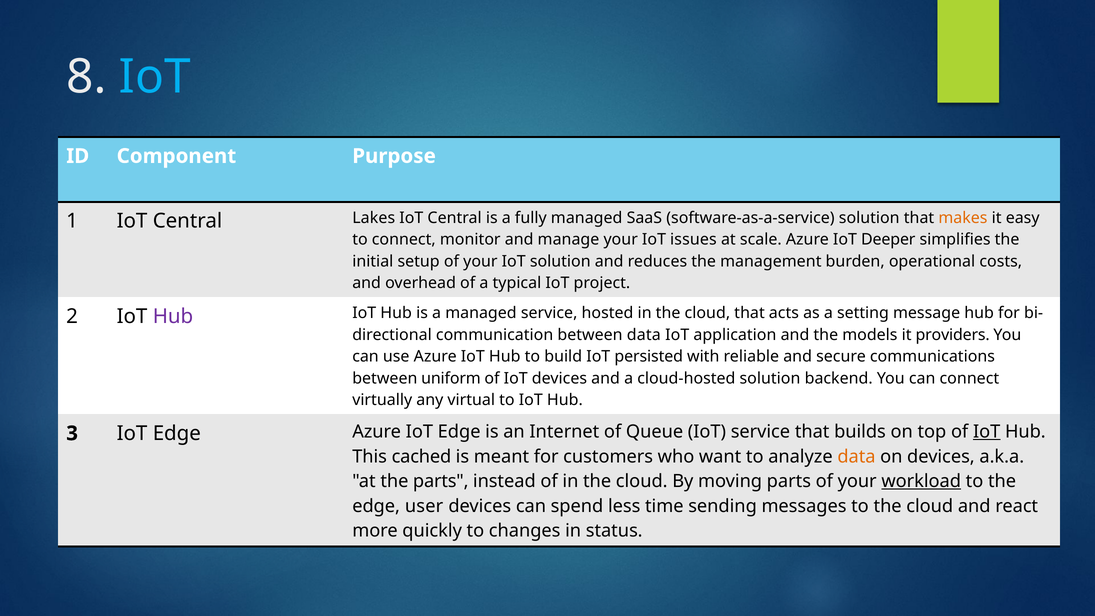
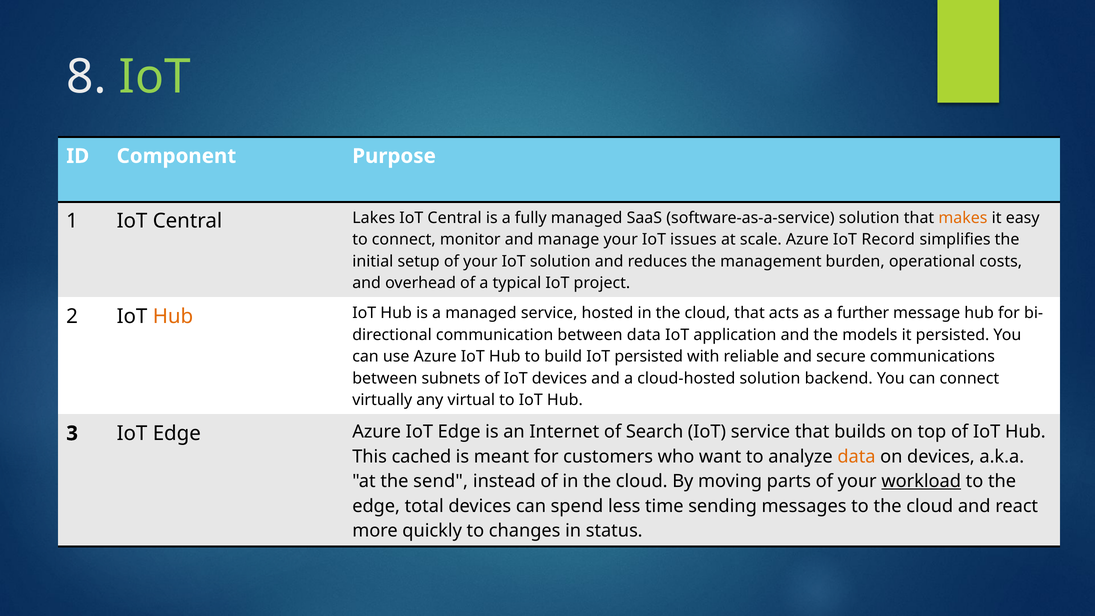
IoT colour: light blue -> light green (155, 77)
Deeper: Deeper -> Record (888, 240)
Hub colour: purple -> orange (173, 316)
setting: setting -> further (863, 313)
it providers: providers -> persisted (953, 335)
uniform: uniform -> subnets (451, 378)
Queue: Queue -> Search (655, 432)
IoT underline: present -> none (987, 432)
the parts: parts -> send (441, 481)
user: user -> total (424, 506)
